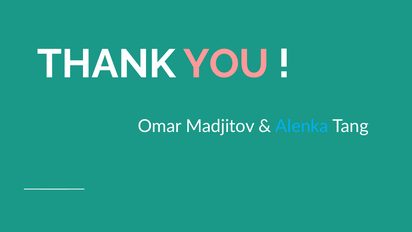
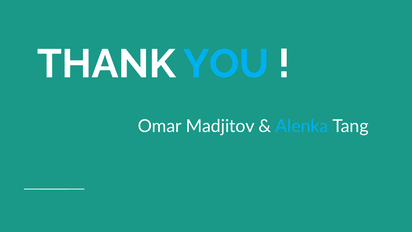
YOU colour: pink -> light blue (226, 64)
